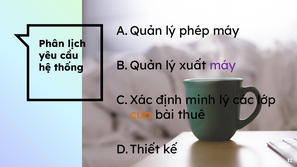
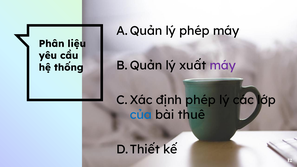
lịch: lịch -> liệu (77, 44)
định minh: minh -> phép (201, 100)
của colour: orange -> blue (141, 115)
